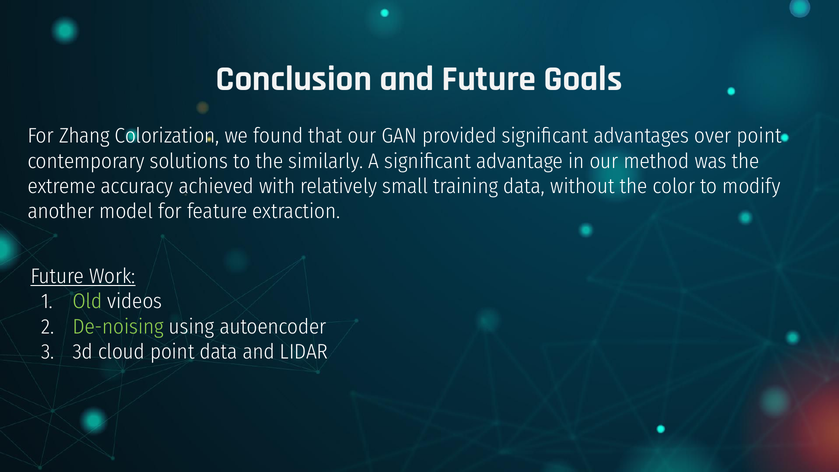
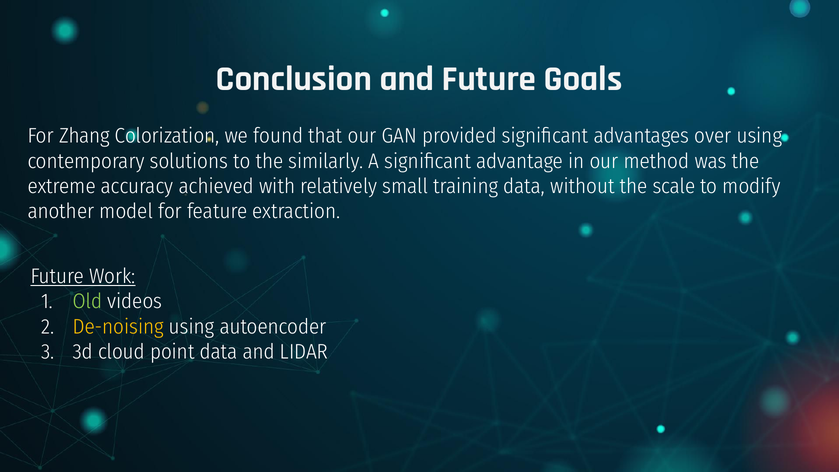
over point: point -> using (759, 136)
color: color -> scale (674, 186)
De-noising colour: light green -> yellow (118, 327)
